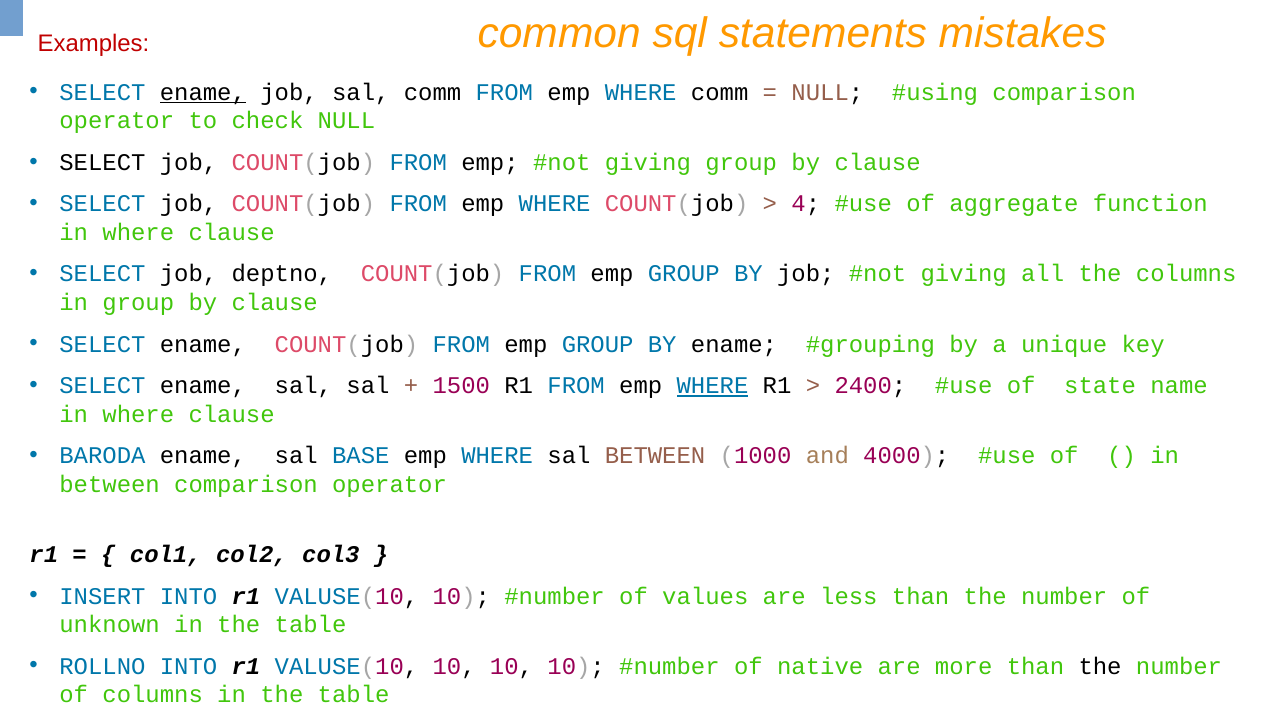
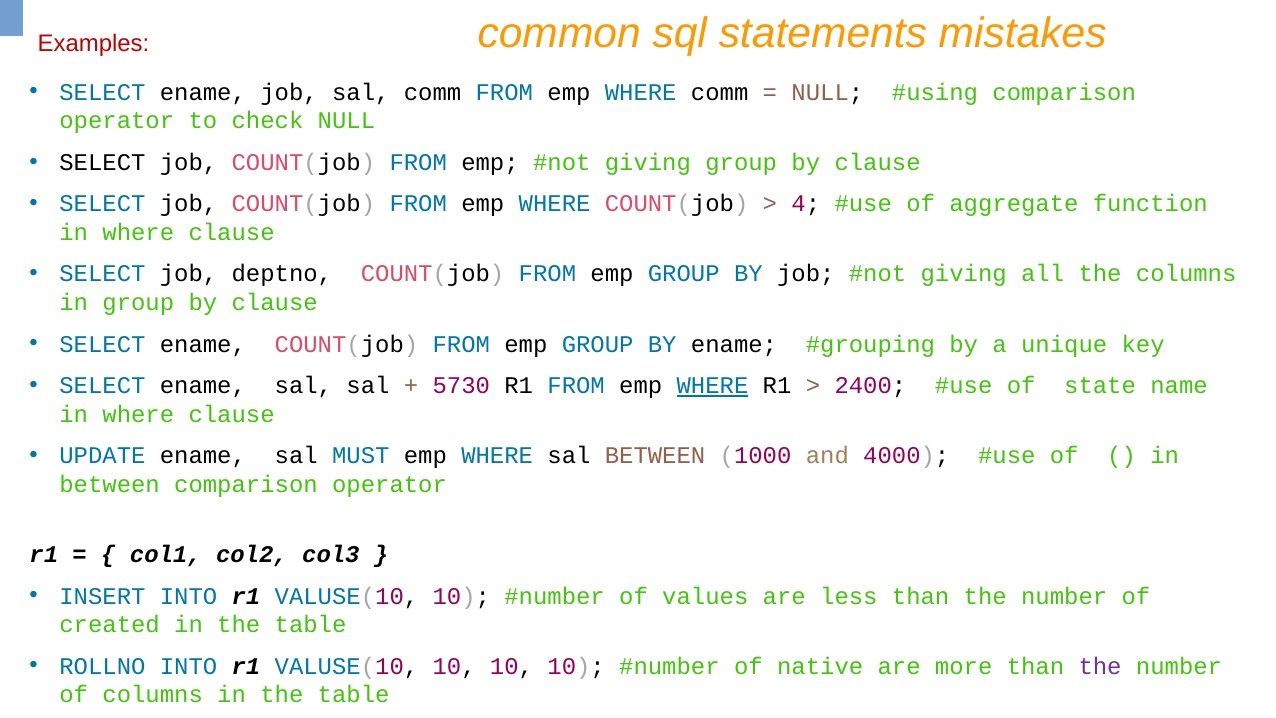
ename underline: present -> none (203, 92)
1500: 1500 -> 5730 (461, 386)
BARODA: BARODA -> UPDATE (102, 456)
BASE: BASE -> MUST (361, 456)
unknown: unknown -> created (110, 625)
the colour: black -> purple (1100, 666)
